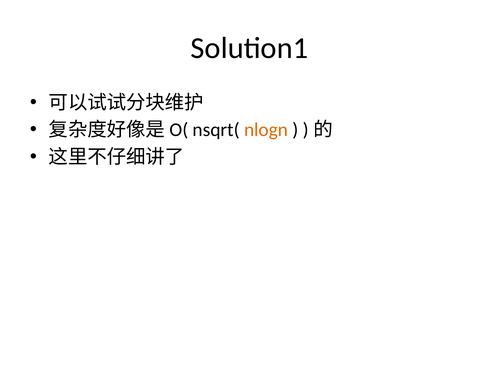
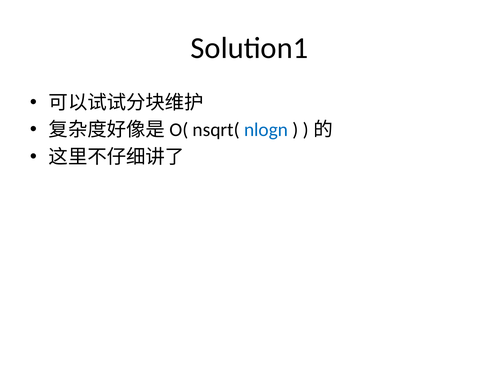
nlogn colour: orange -> blue (266, 130)
